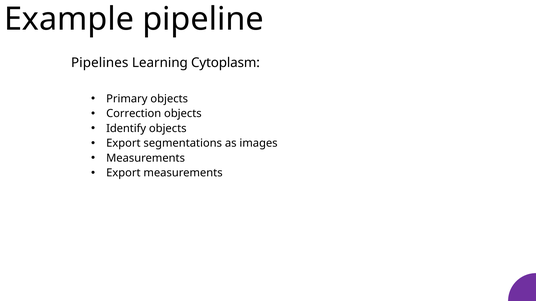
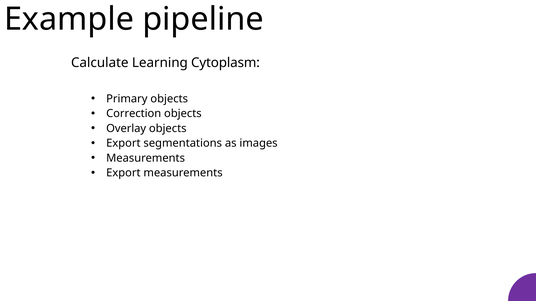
Pipelines: Pipelines -> Calculate (100, 63)
Identify: Identify -> Overlay (126, 129)
